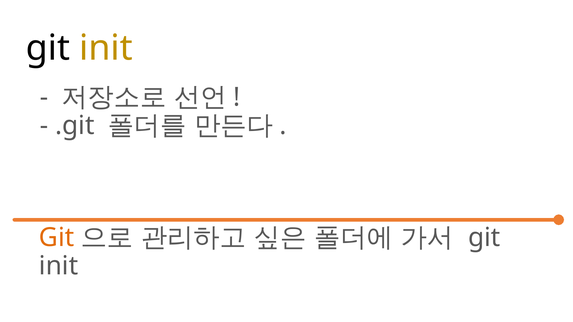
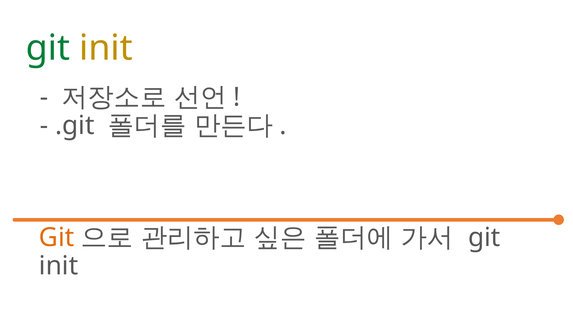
git colour: black -> green (48, 48)
